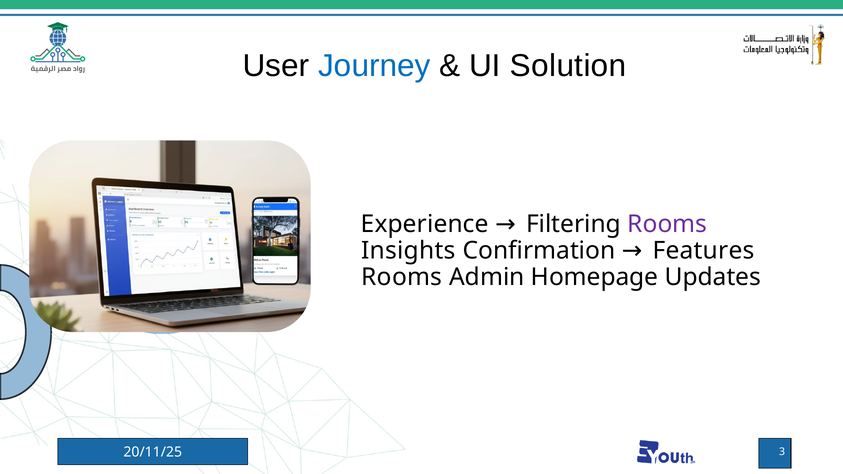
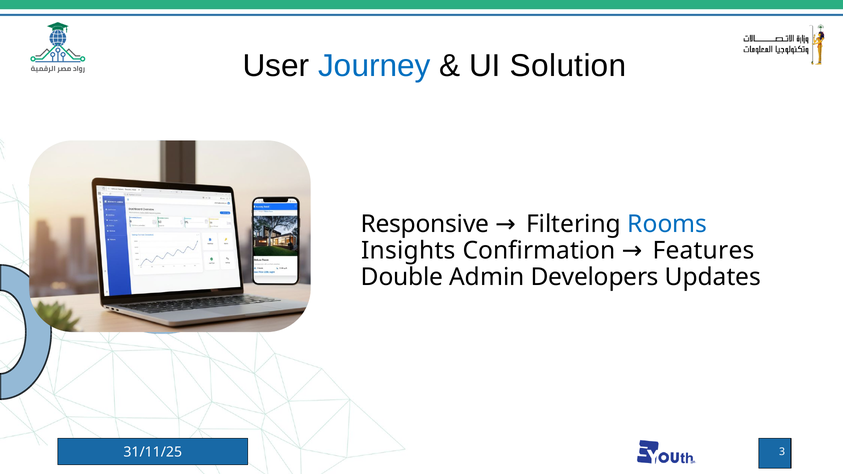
Experience: Experience -> Responsive (425, 224)
Rooms colour: purple -> blue (667, 224)
Rooms: Rooms -> Double (402, 277)
Homepage: Homepage -> Developers (595, 277)
20/11/25: 20/11/25 -> 31/11/25 (153, 452)
